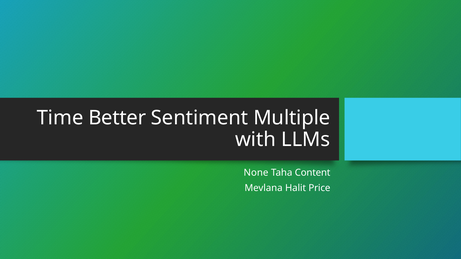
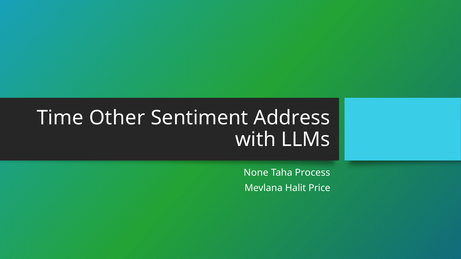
Better: Better -> Other (117, 118)
Multiple: Multiple -> Address (292, 118)
Content: Content -> Process (312, 173)
